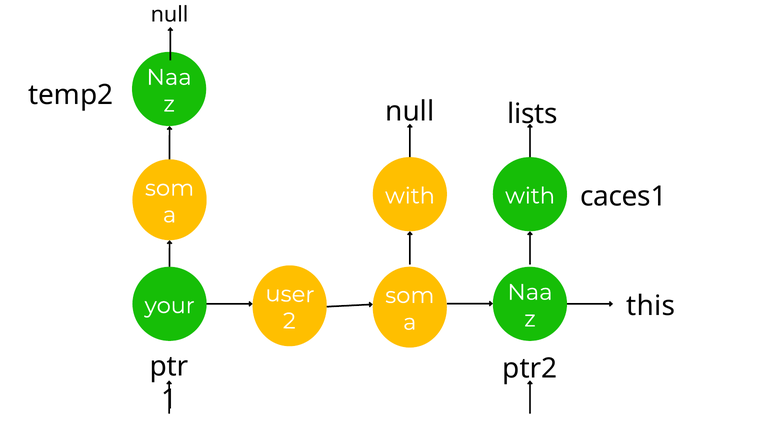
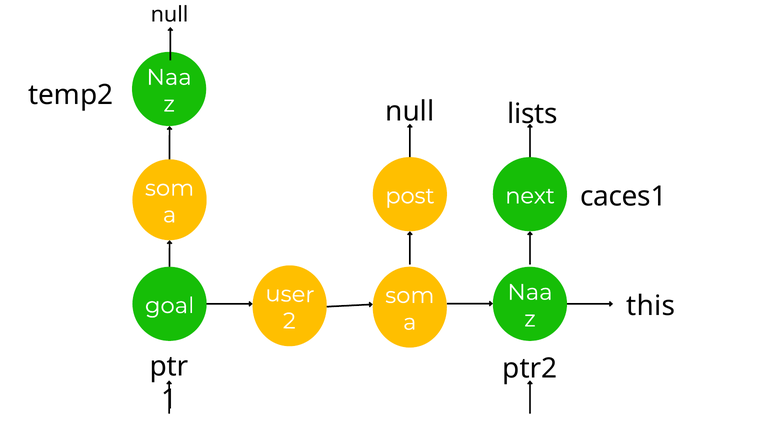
with: with -> post (410, 196)
with: with -> next (530, 196)
your: your -> goal (170, 306)
